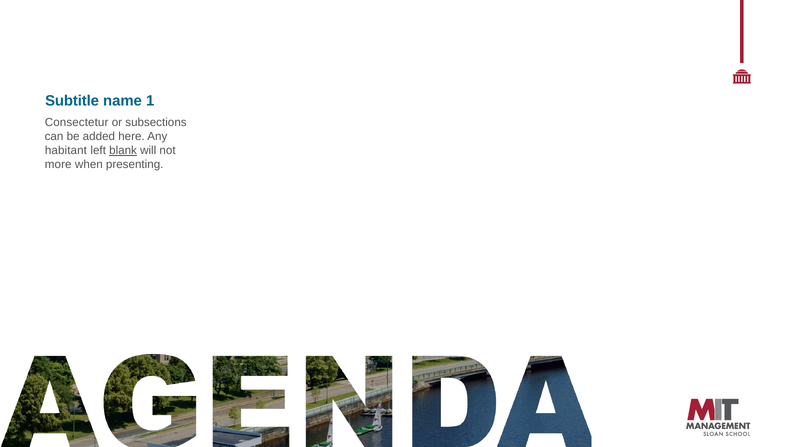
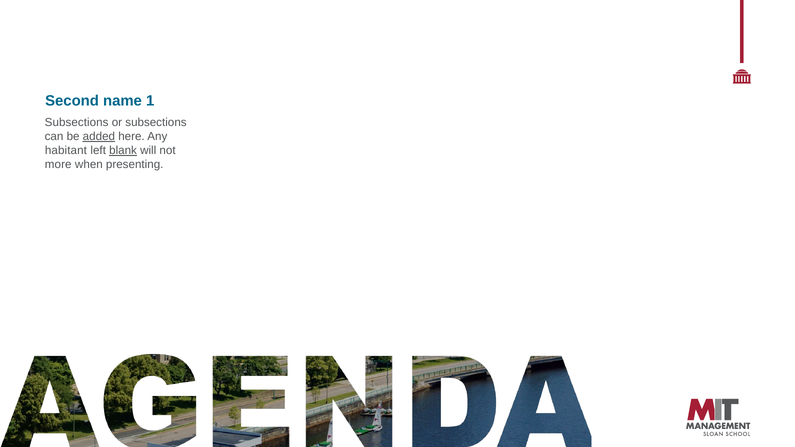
Subtitle: Subtitle -> Second (72, 101)
Consectetur: Consectetur -> Subsections (77, 123)
added underline: none -> present (99, 137)
